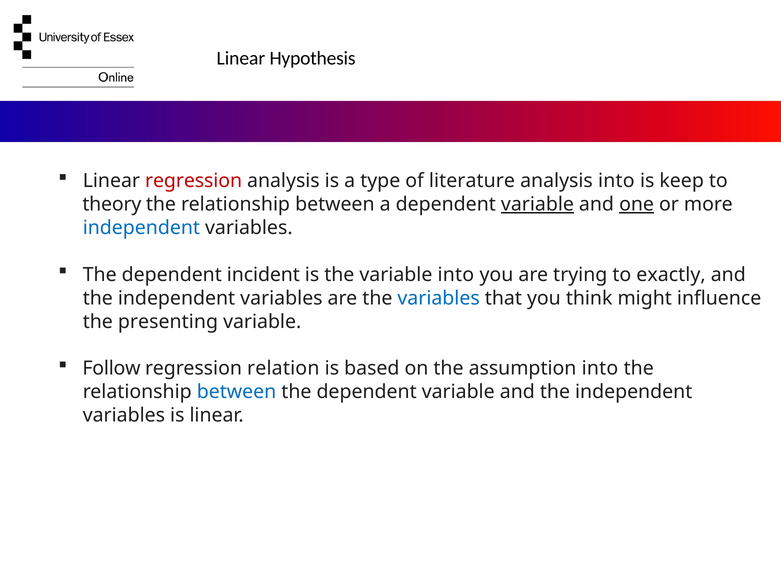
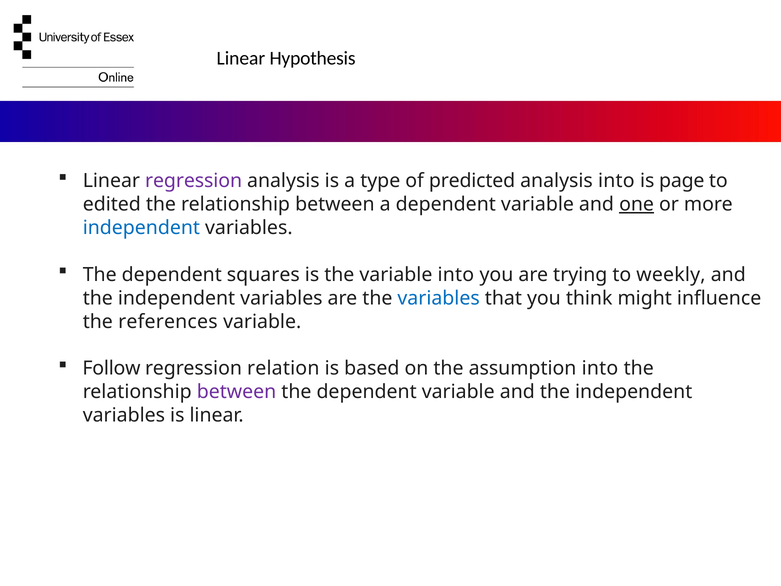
regression colour: red -> purple (194, 181)
literature: literature -> predicted (472, 181)
keep: keep -> page (682, 181)
theory: theory -> edited (112, 204)
variable underline: present -> none (537, 204)
incident: incident -> squares (263, 275)
exactly: exactly -> weekly (671, 275)
presenting: presenting -> references (168, 321)
between colour: blue -> purple (237, 392)
